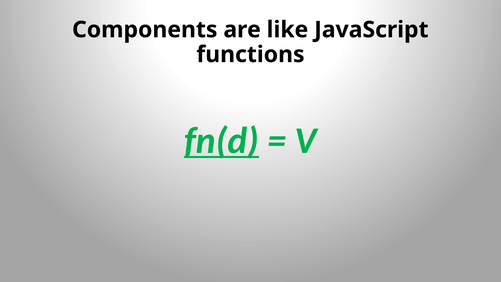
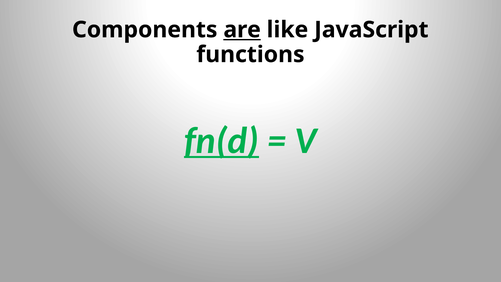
are underline: none -> present (242, 30)
